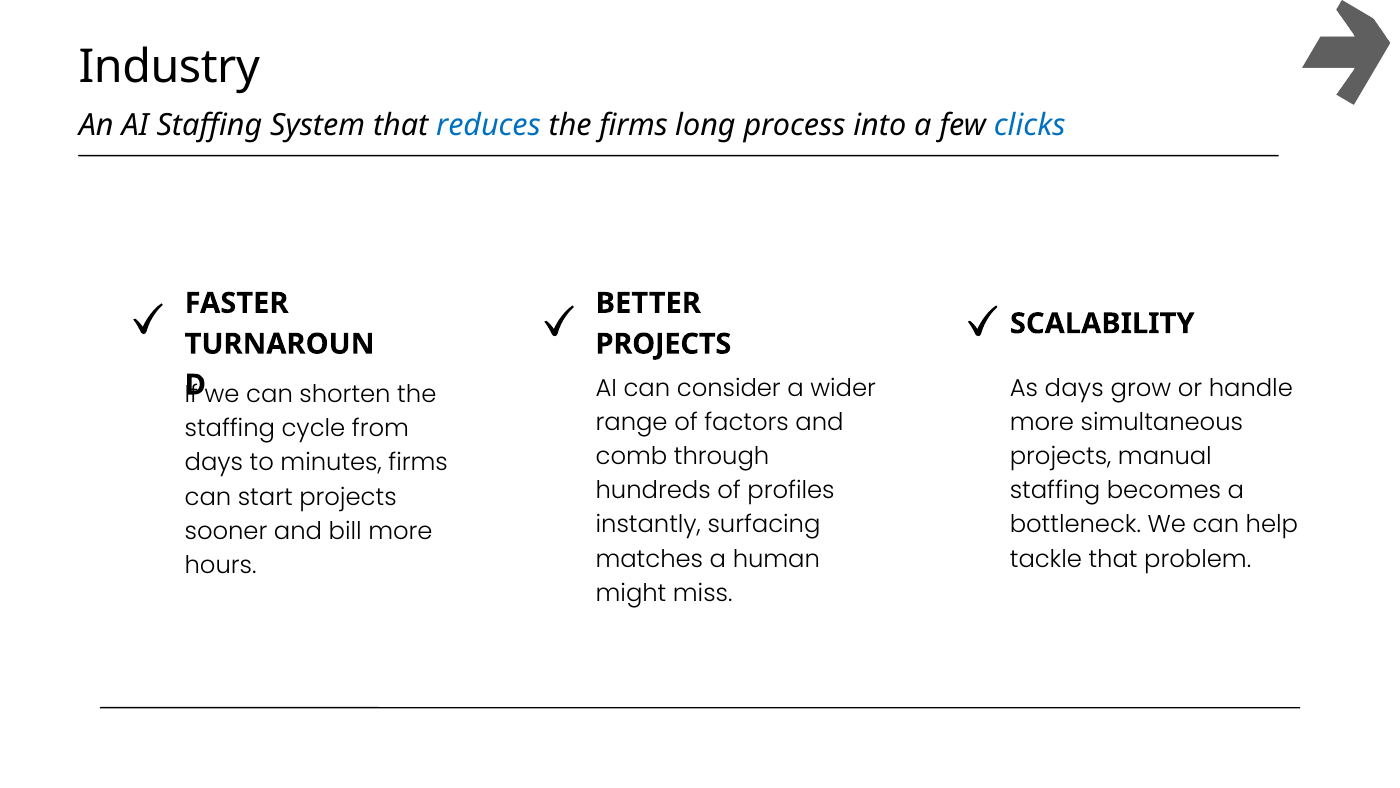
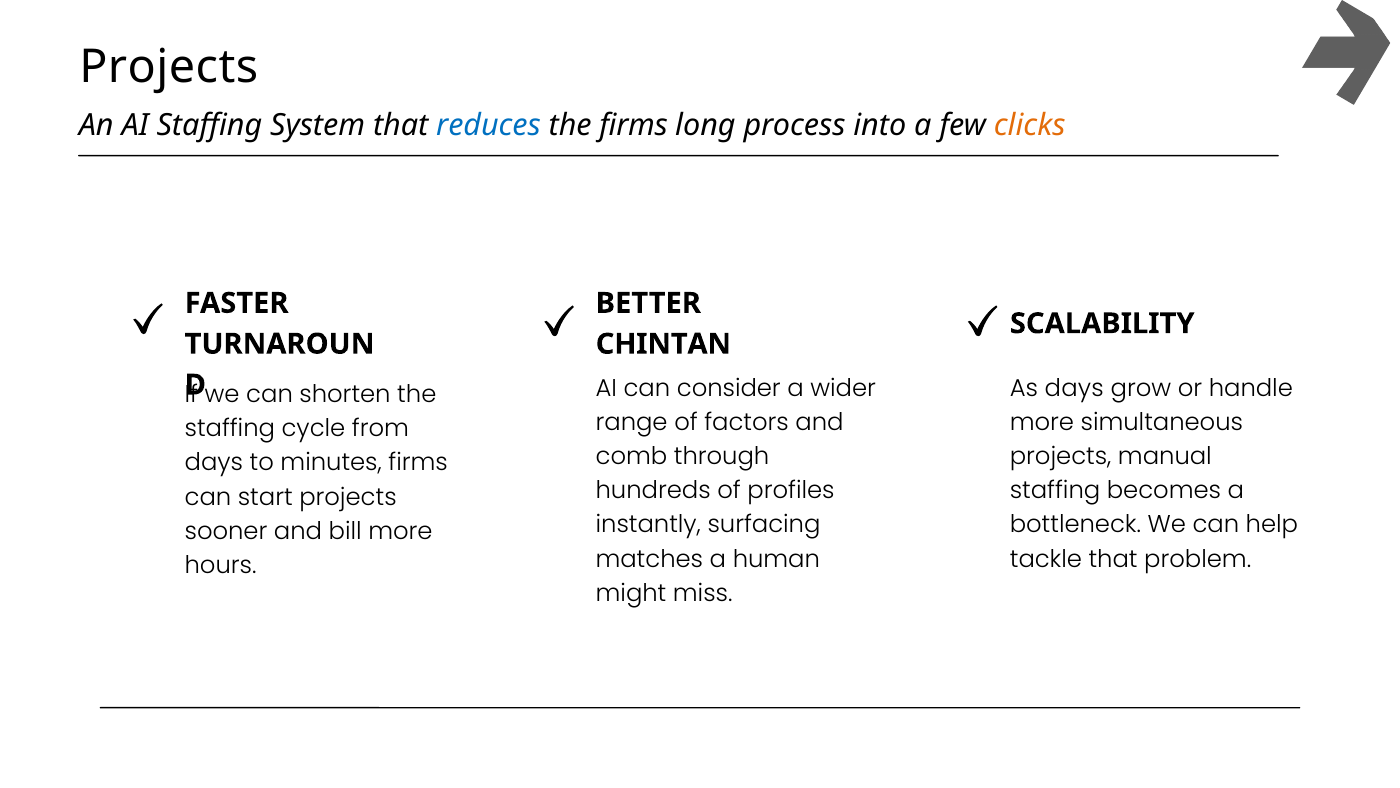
Industry: Industry -> Projects (169, 67)
clicks colour: blue -> orange (1030, 125)
PROJECTS: PROJECTS -> CHINTAN (663, 344)
